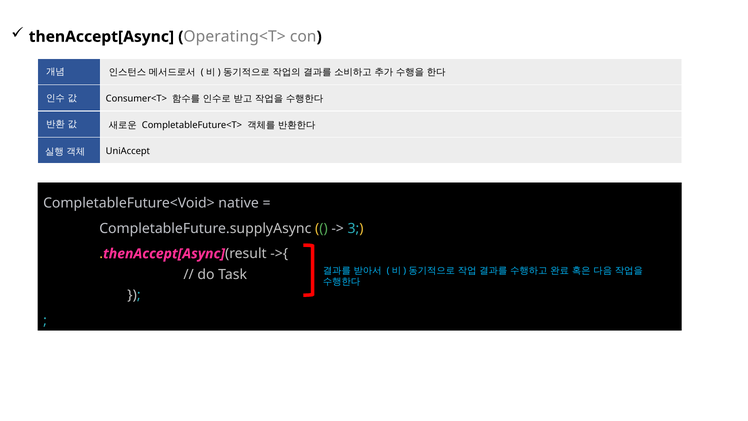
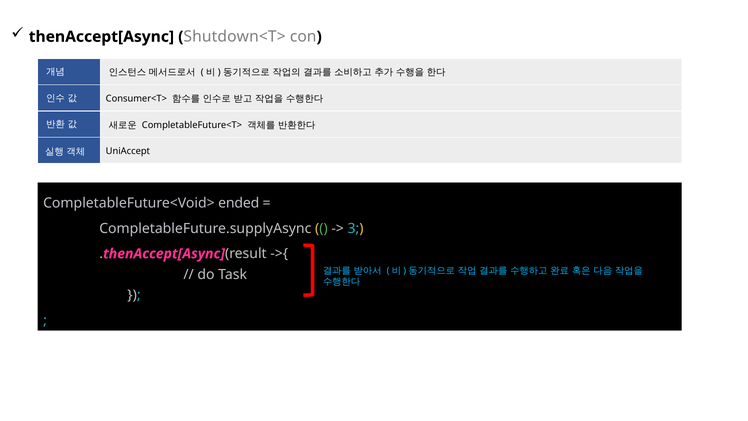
Operating<T>: Operating<T> -> Shutdown<T> (235, 37)
native: native -> ended (239, 203)
